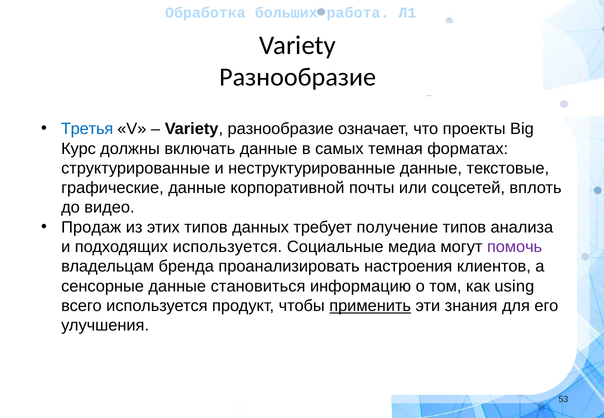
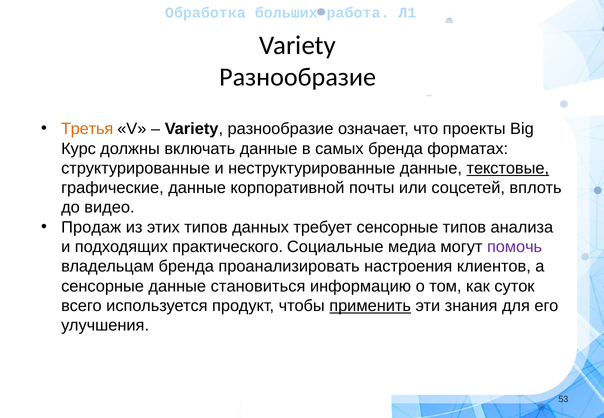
Третья colour: blue -> orange (87, 129)
самых темная: темная -> бренда (396, 149)
текстовые underline: none -> present (508, 169)
требует получение: получение -> сенсорные (397, 228)
подходящих используется: используется -> практического (228, 247)
using: using -> суток (514, 287)
